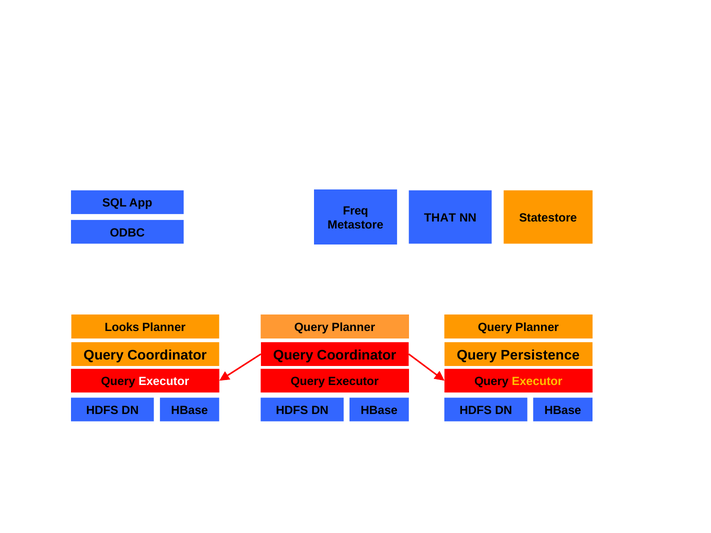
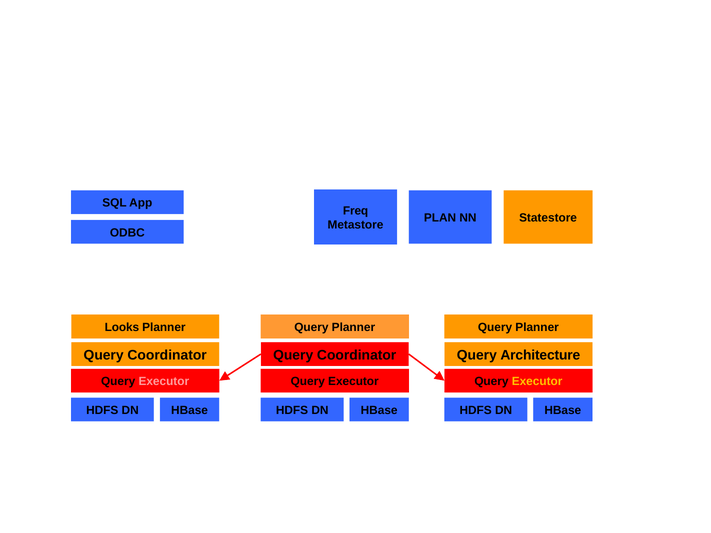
THAT: THAT -> PLAN (440, 218)
Persistence: Persistence -> Architecture (540, 355)
Executor colour: white -> pink (164, 382)
